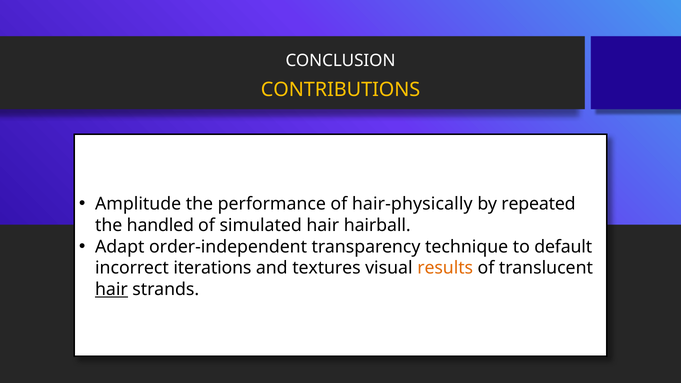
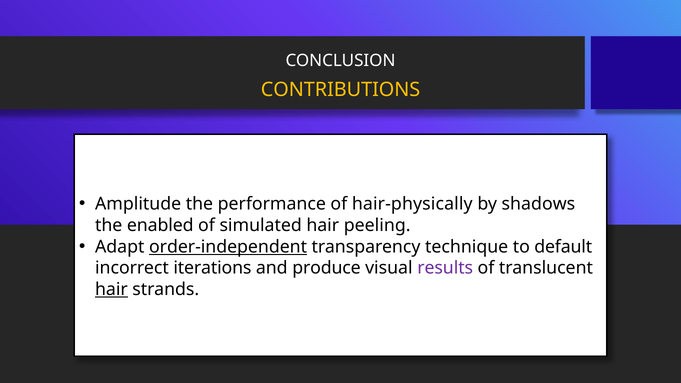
repeated: repeated -> shadows (538, 204)
handled: handled -> enabled (160, 225)
hairball: hairball -> peeling (377, 225)
order-independent underline: none -> present (228, 247)
textures: textures -> produce (326, 268)
results colour: orange -> purple (445, 268)
